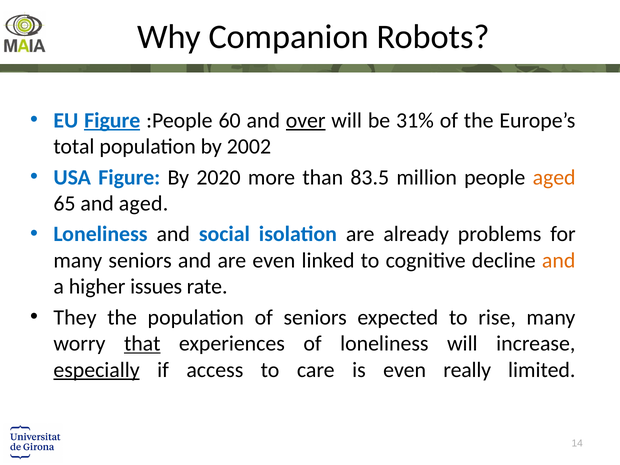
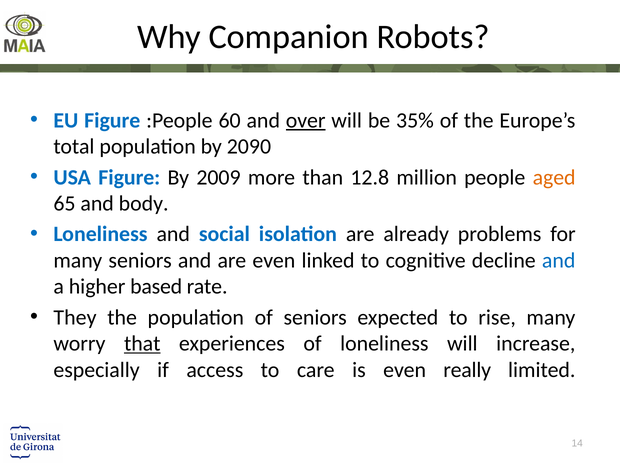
Figure underline: present -> none (112, 120)
31%: 31% -> 35% (415, 120)
2002: 2002 -> 2090 (249, 147)
2020: 2020 -> 2009 (218, 177)
83.5: 83.5 -> 12.8 (370, 177)
and aged: aged -> body (144, 204)
and colour: orange -> blue (559, 260)
issues: issues -> based (156, 287)
especially underline: present -> none (97, 370)
